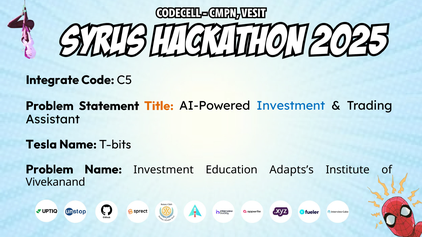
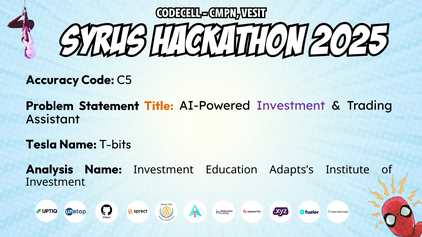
Integrate: Integrate -> Accuracy (52, 80)
Investment colour: blue -> purple (291, 106)
Problem: Problem -> Analysis (49, 170)
Vivekanand: Vivekanand -> Investment (55, 182)
